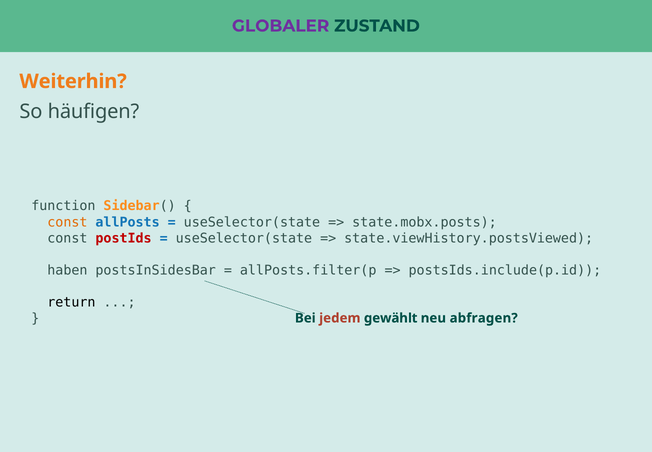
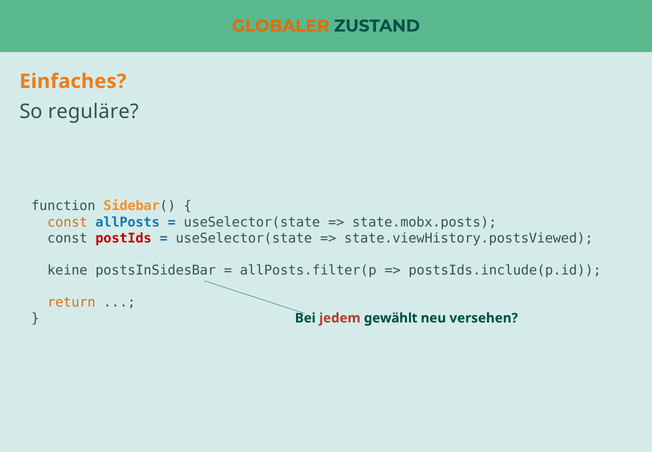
GLOBALER colour: purple -> orange (281, 26)
Weiterhin: Weiterhin -> Einfaches (73, 81)
häufigen: häufigen -> reguläre (93, 111)
haben: haben -> keine (67, 270)
return colour: black -> orange (71, 302)
abfragen: abfragen -> versehen (484, 318)
